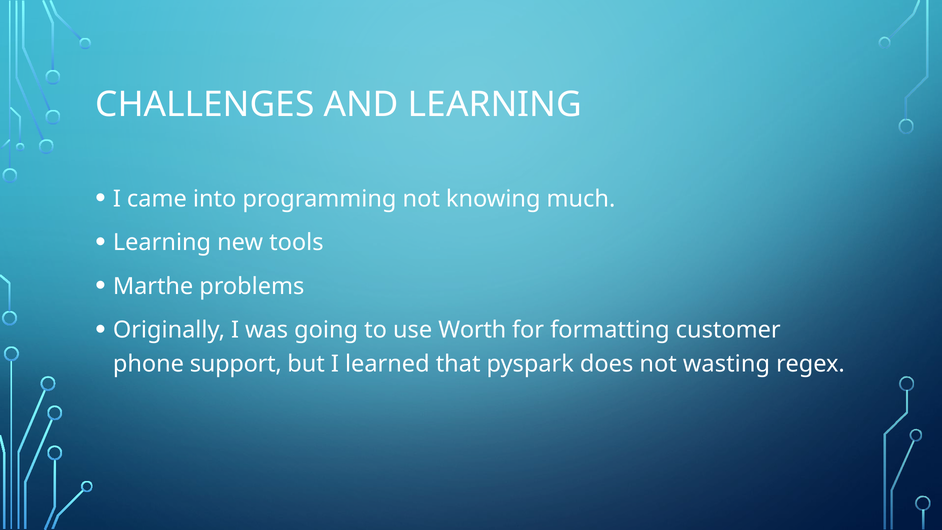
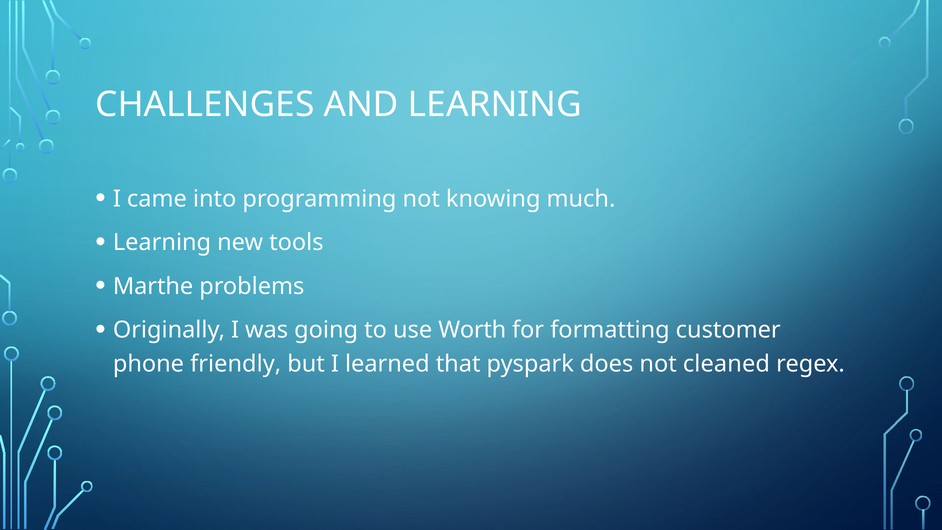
support: support -> friendly (236, 364)
wasting: wasting -> cleaned (726, 364)
